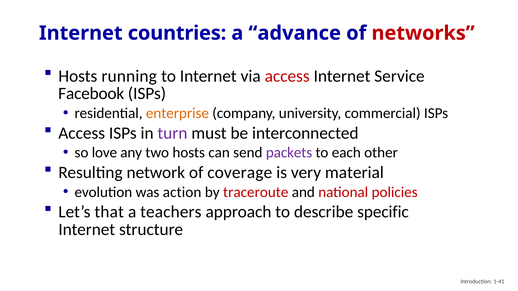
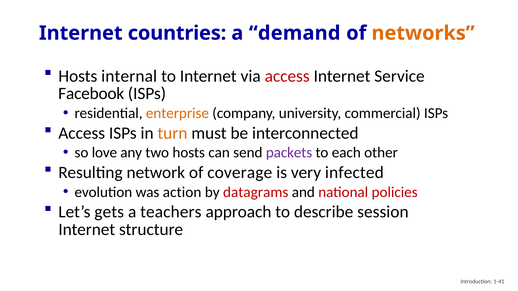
advance: advance -> demand (295, 33)
networks colour: red -> orange (423, 33)
running: running -> internal (129, 76)
turn colour: purple -> orange (172, 133)
material: material -> infected (354, 173)
traceroute: traceroute -> datagrams (256, 192)
that: that -> gets (109, 212)
specific: specific -> session (383, 212)
